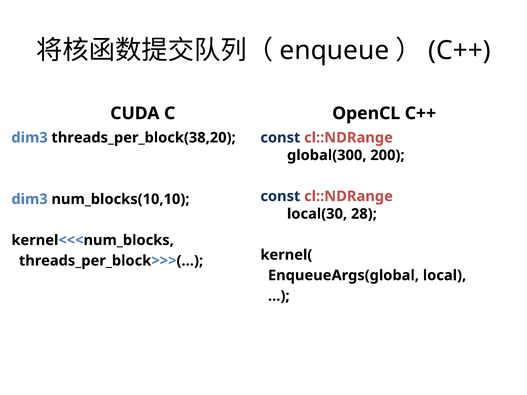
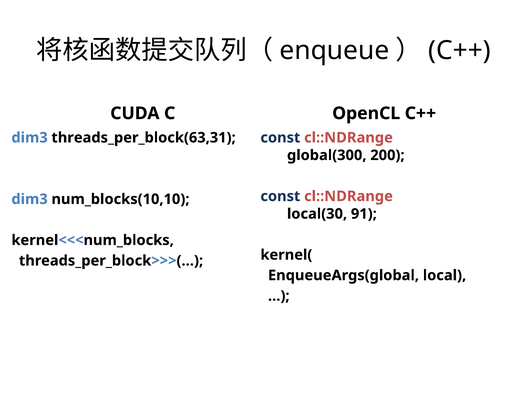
threads_per_block(38,20: threads_per_block(38,20 -> threads_per_block(63,31 (144, 138)
28: 28 -> 91 (364, 214)
